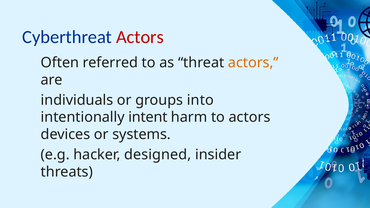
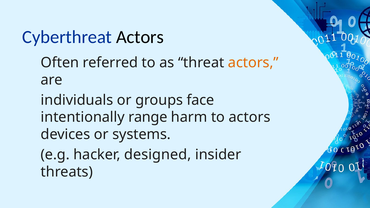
Actors colour: red -> black (140, 37)
into: into -> face (200, 100)
intent: intent -> range (148, 117)
